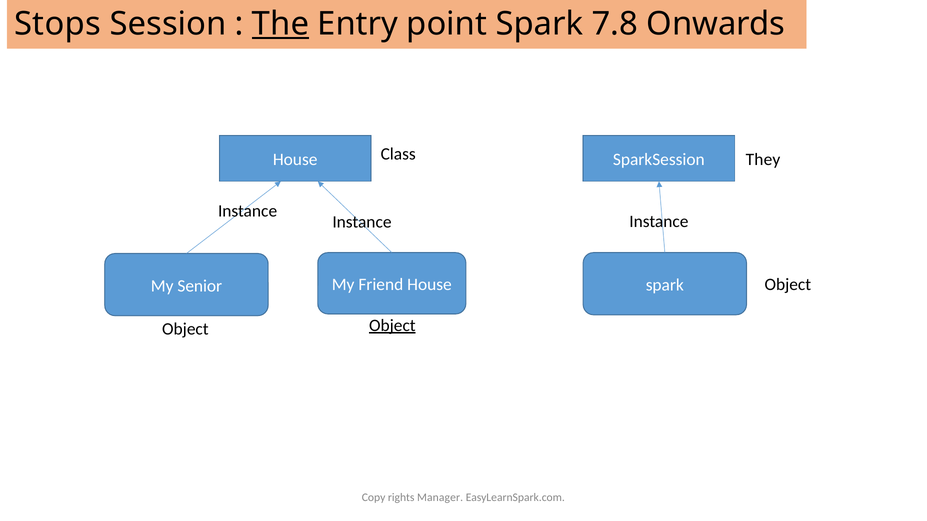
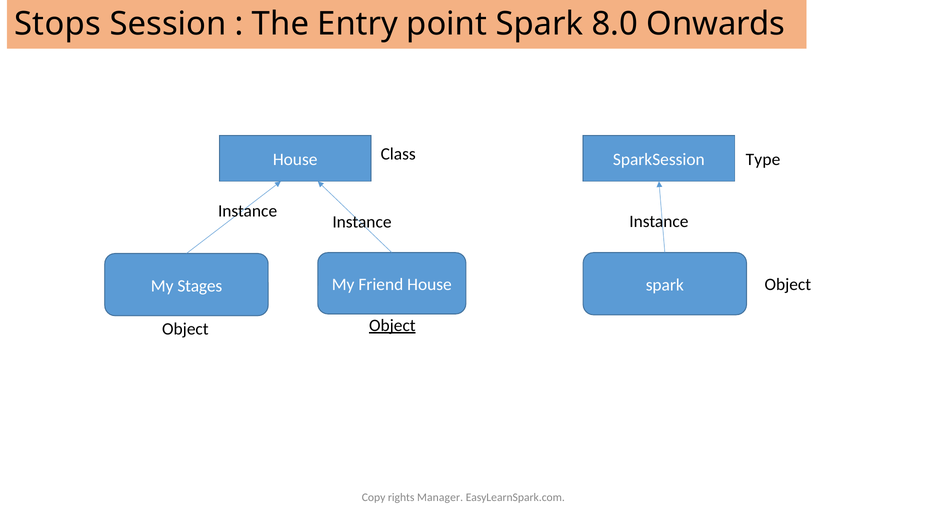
The underline: present -> none (281, 24)
7.8: 7.8 -> 8.0 (615, 24)
They: They -> Type (763, 159)
Senior: Senior -> Stages (200, 286)
